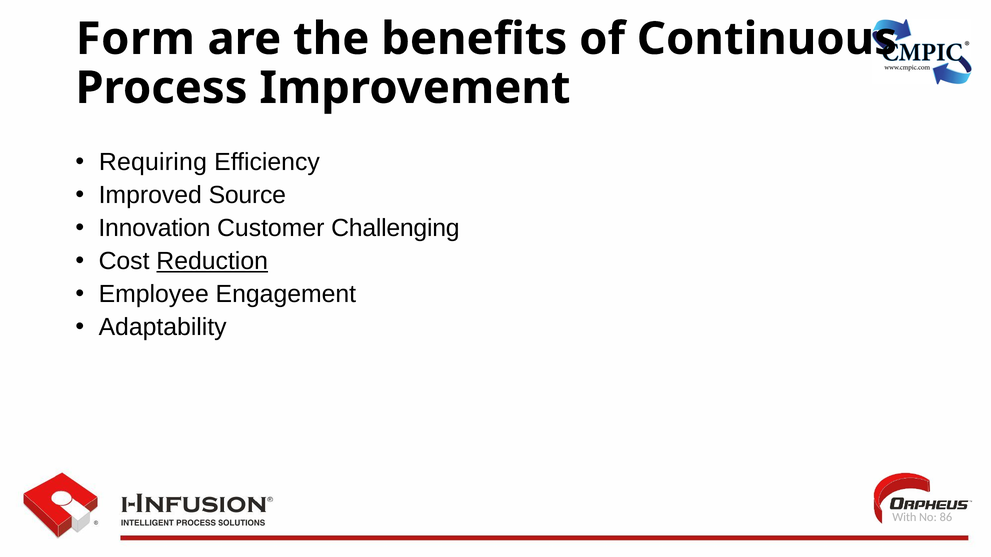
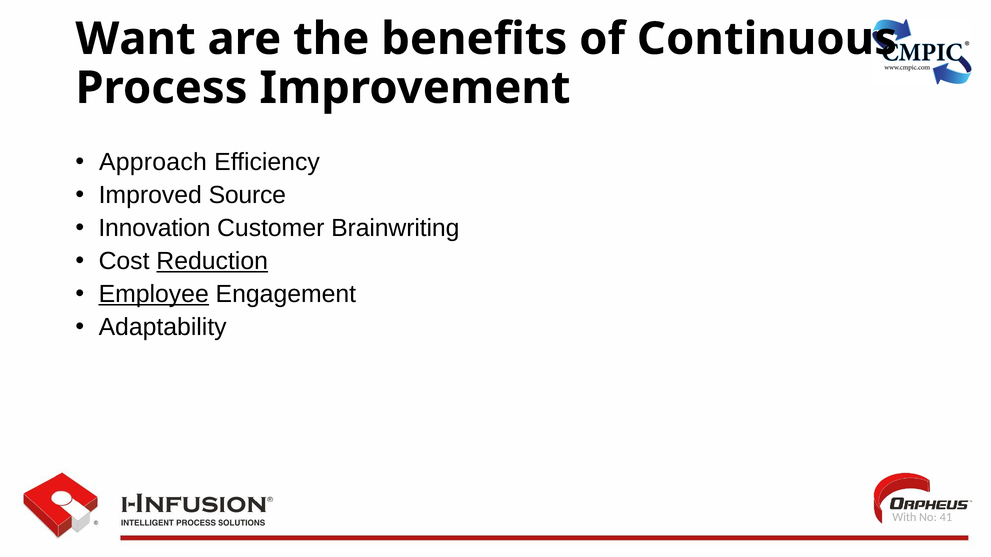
Form: Form -> Want (136, 39)
Requiring: Requiring -> Approach (153, 162)
Challenging: Challenging -> Brainwriting (395, 228)
Employee underline: none -> present (154, 294)
86: 86 -> 41 (946, 518)
